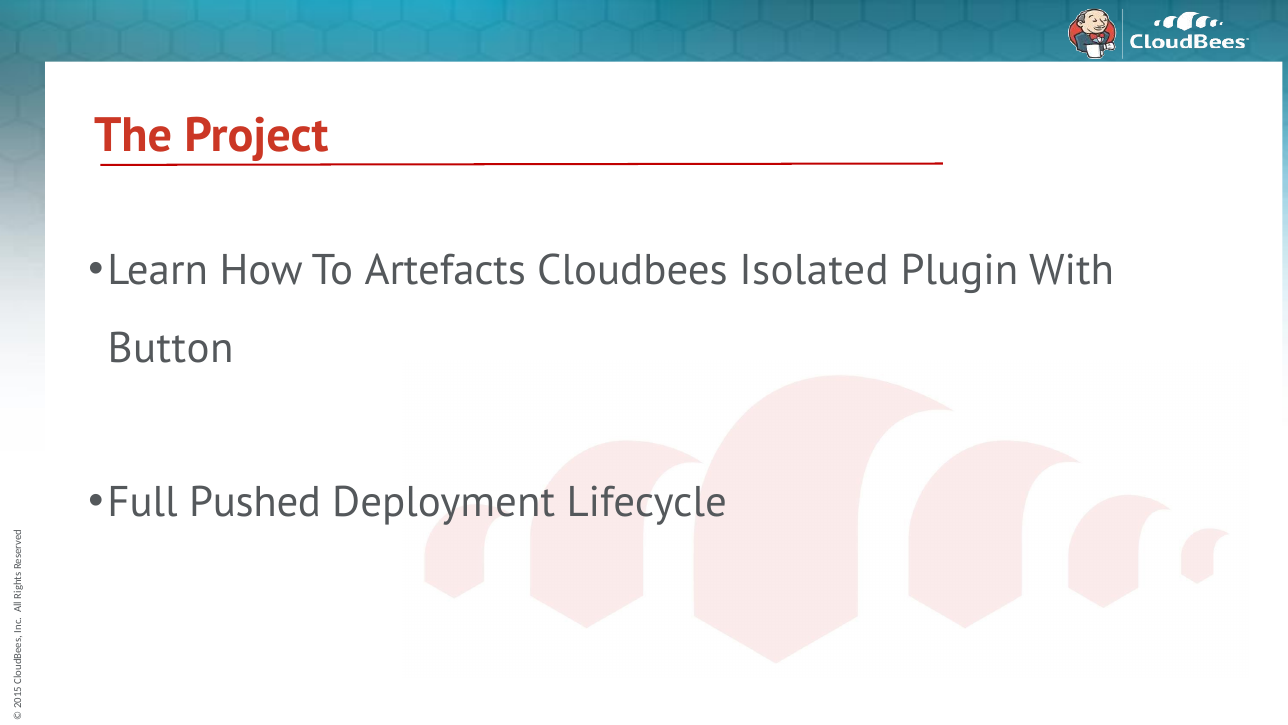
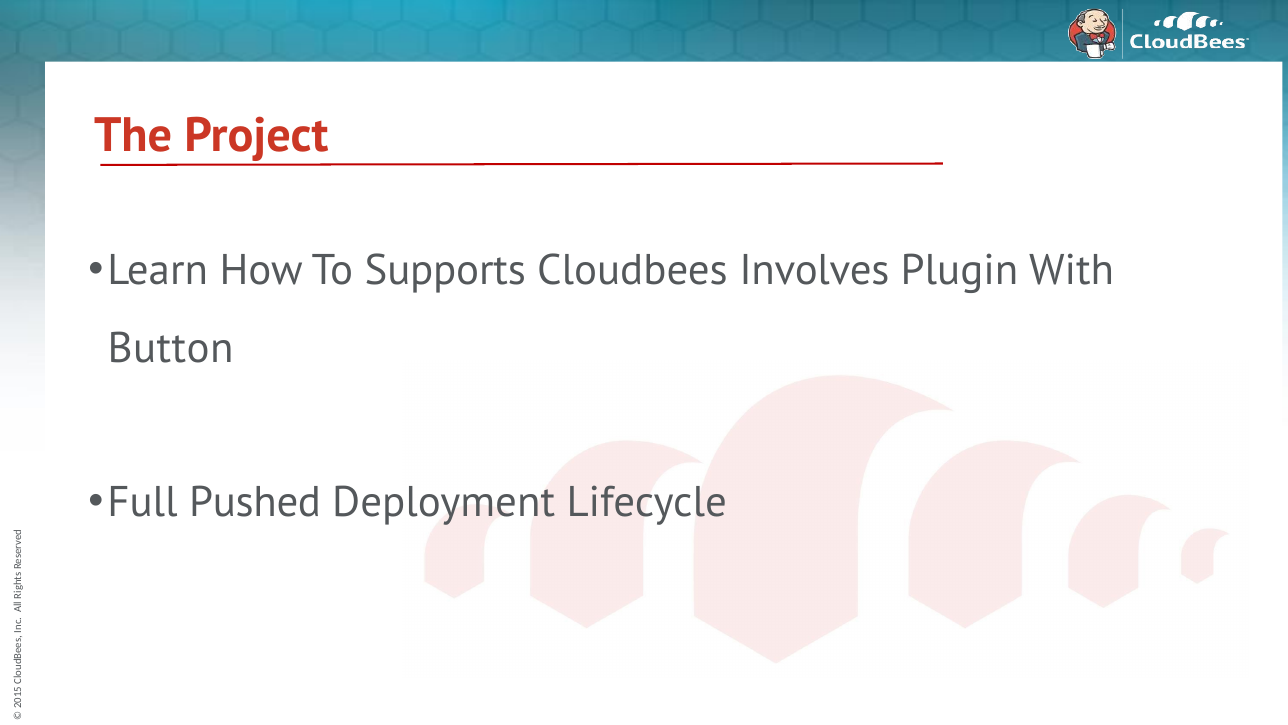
Artefacts: Artefacts -> Supports (445, 271)
Isolated: Isolated -> Involves (814, 271)
